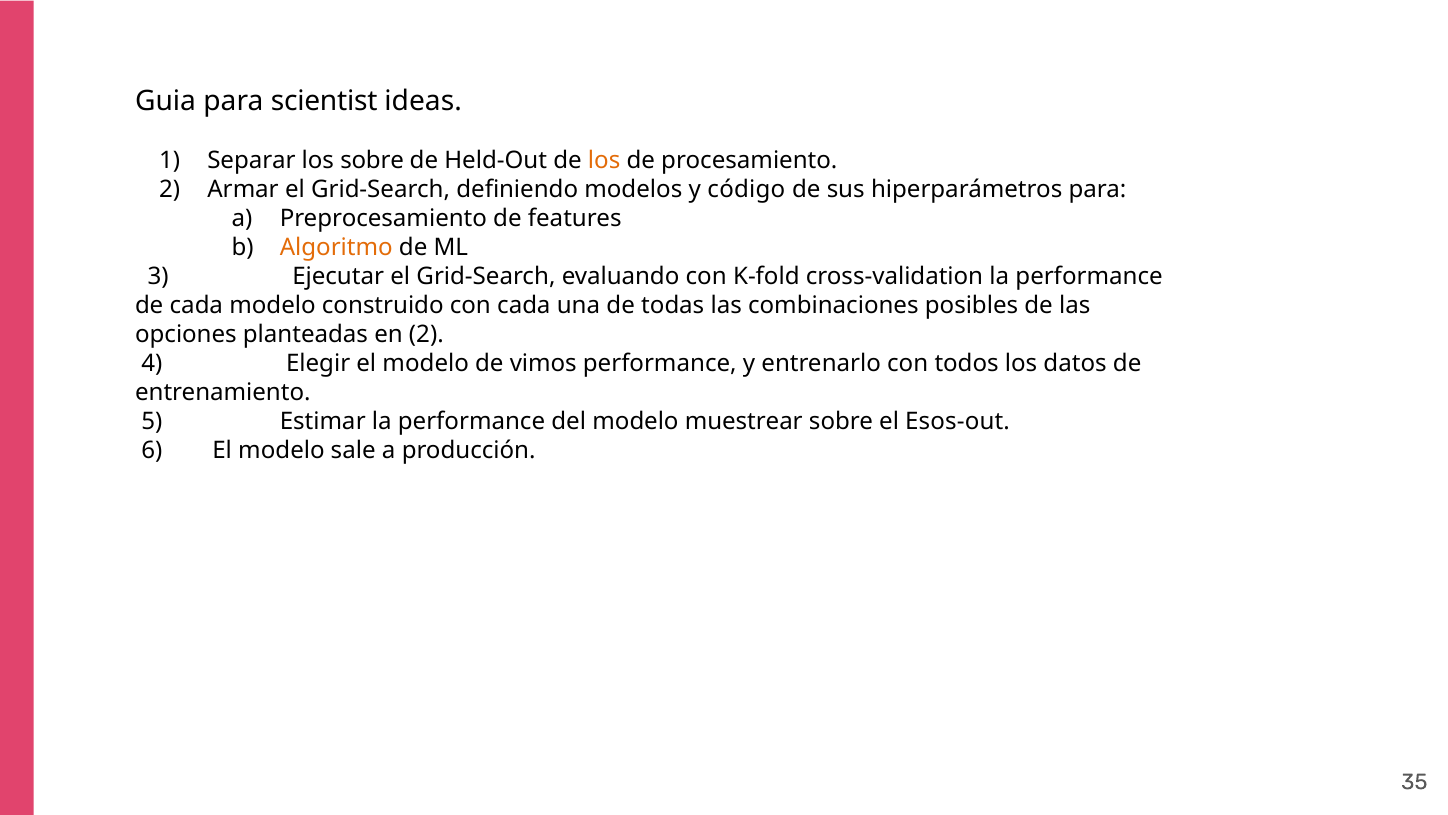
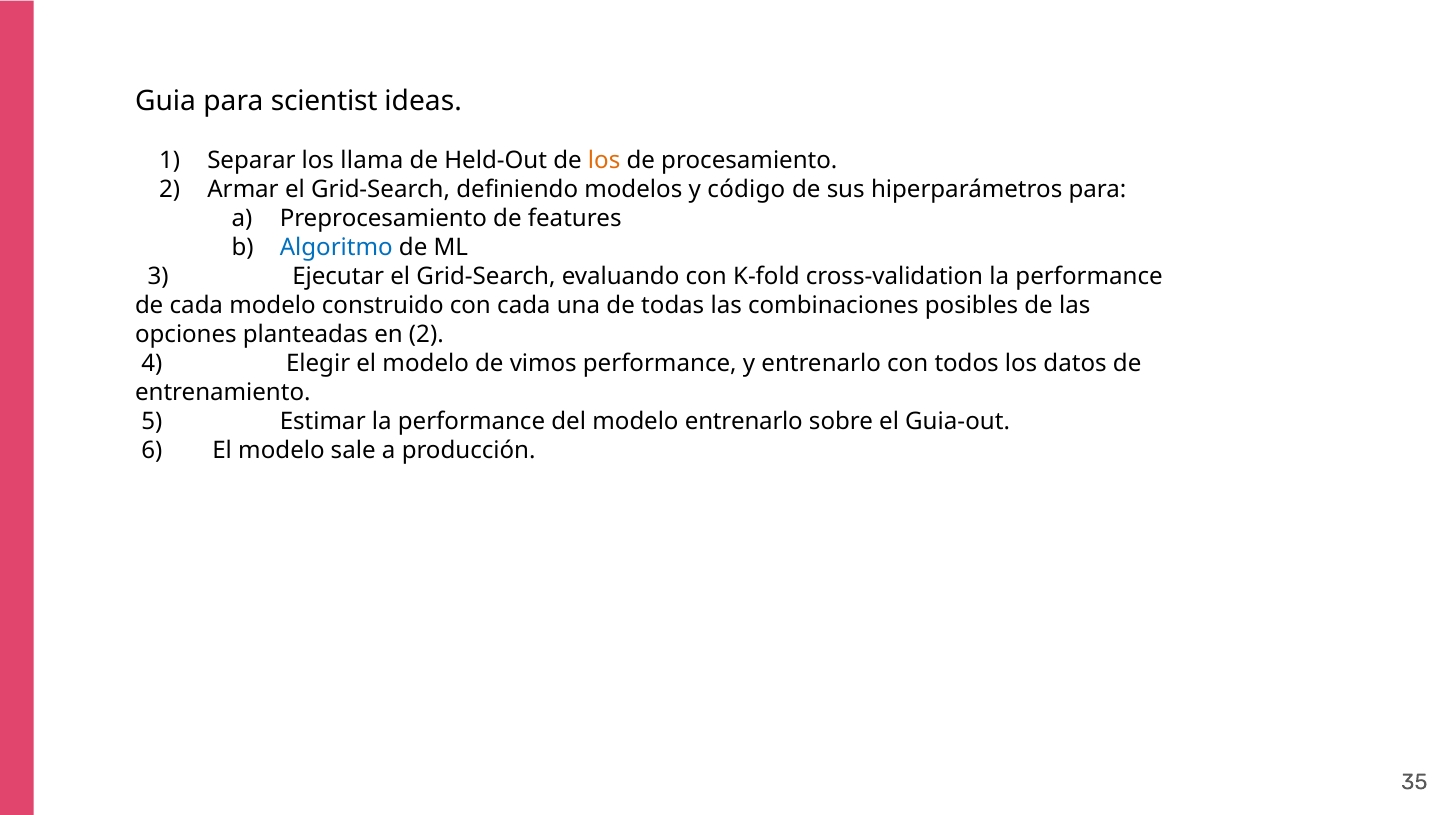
los sobre: sobre -> llama (372, 161)
Algoritmo colour: orange -> blue (336, 248)
modelo muestrear: muestrear -> entrenarlo (744, 421)
Esos-out: Esos-out -> Guia-out (958, 421)
